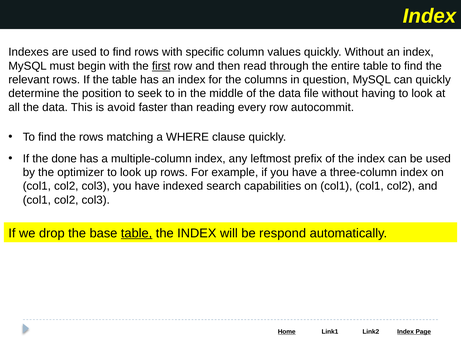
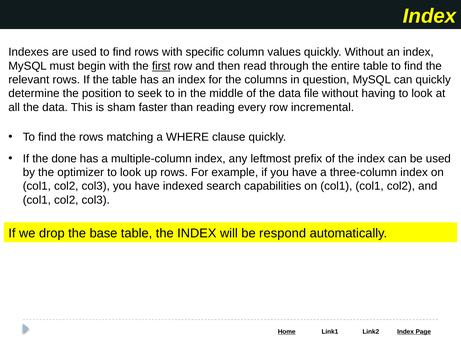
avoid: avoid -> sham (121, 108)
autocommit: autocommit -> incremental (323, 108)
table underline: present -> none (137, 234)
